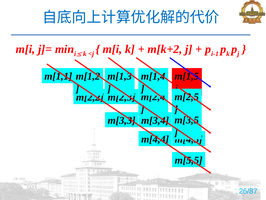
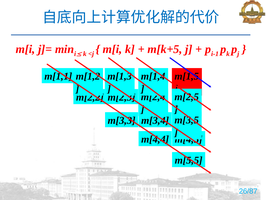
m[k+2: m[k+2 -> m[k+5 (165, 49)
